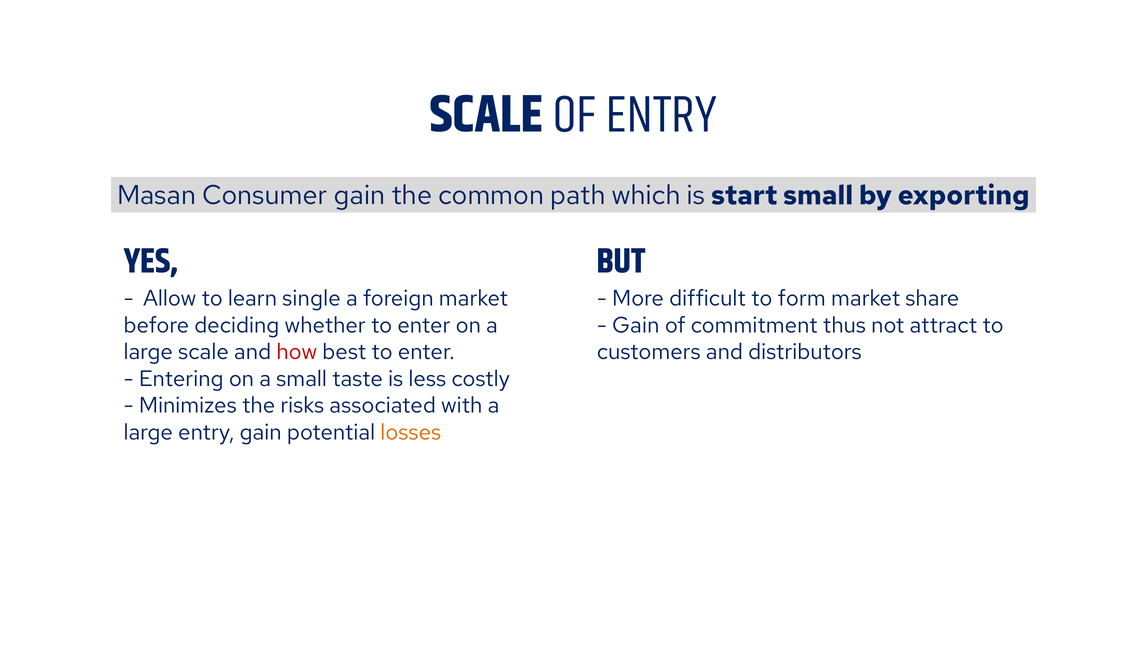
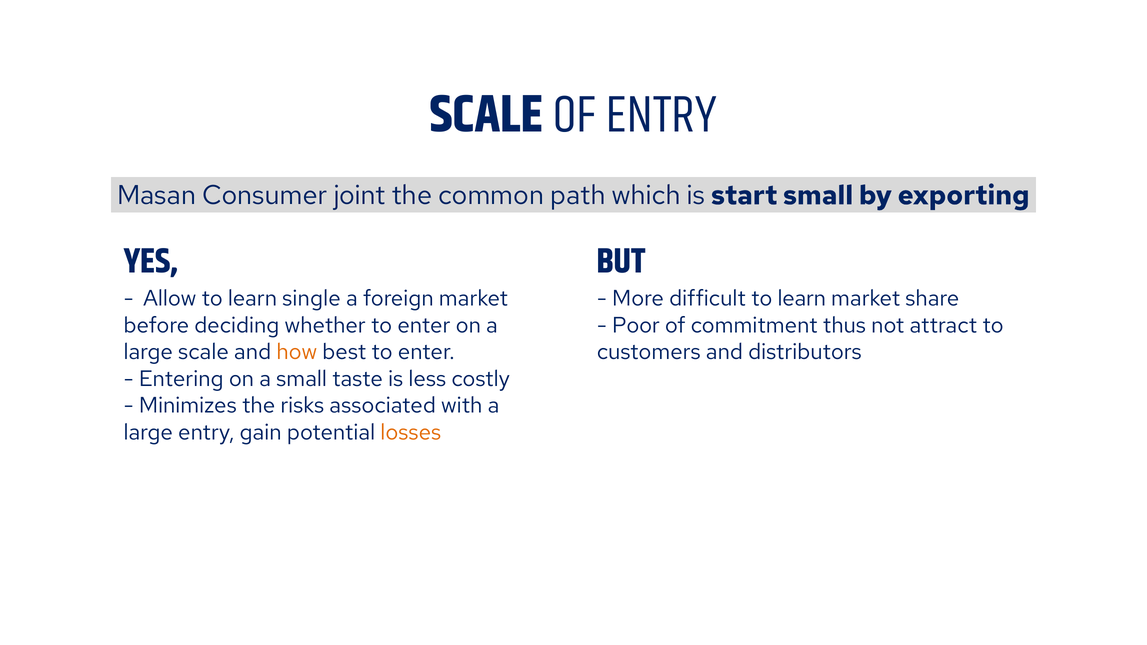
Consumer gain: gain -> joint (360, 195)
difficult to form: form -> learn (802, 299)
Gain: Gain -> Poor (636, 325)
how colour: red -> orange (297, 352)
